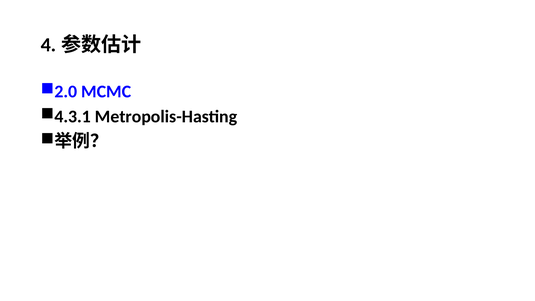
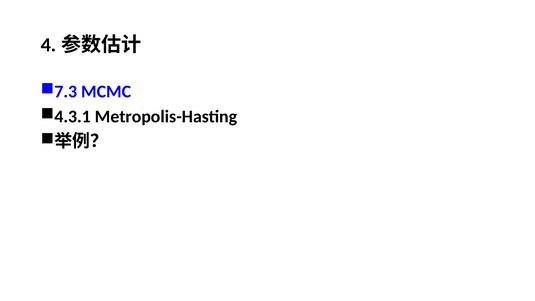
2.0: 2.0 -> 7.3 (66, 92)
